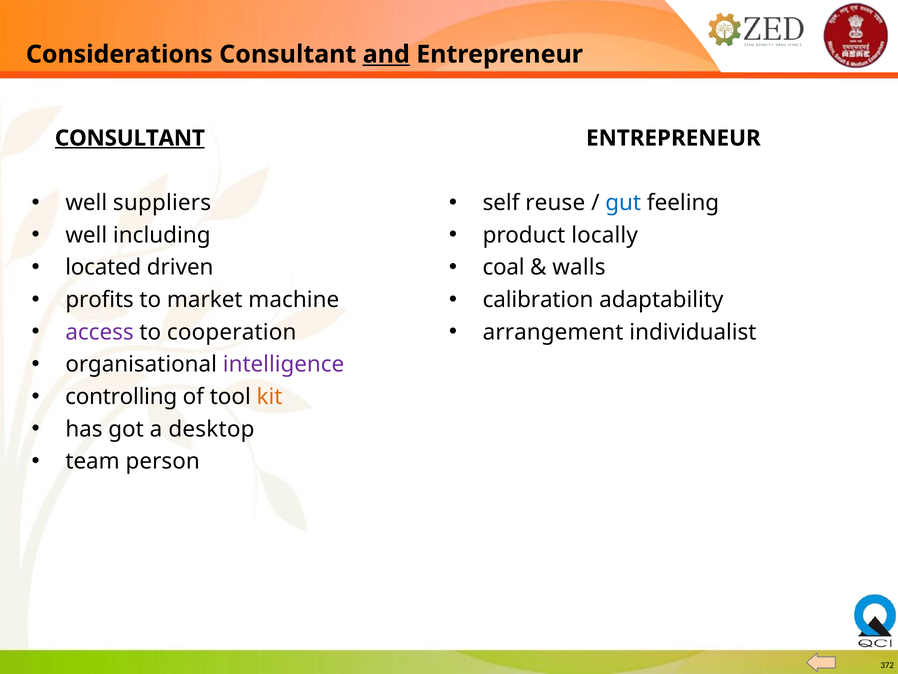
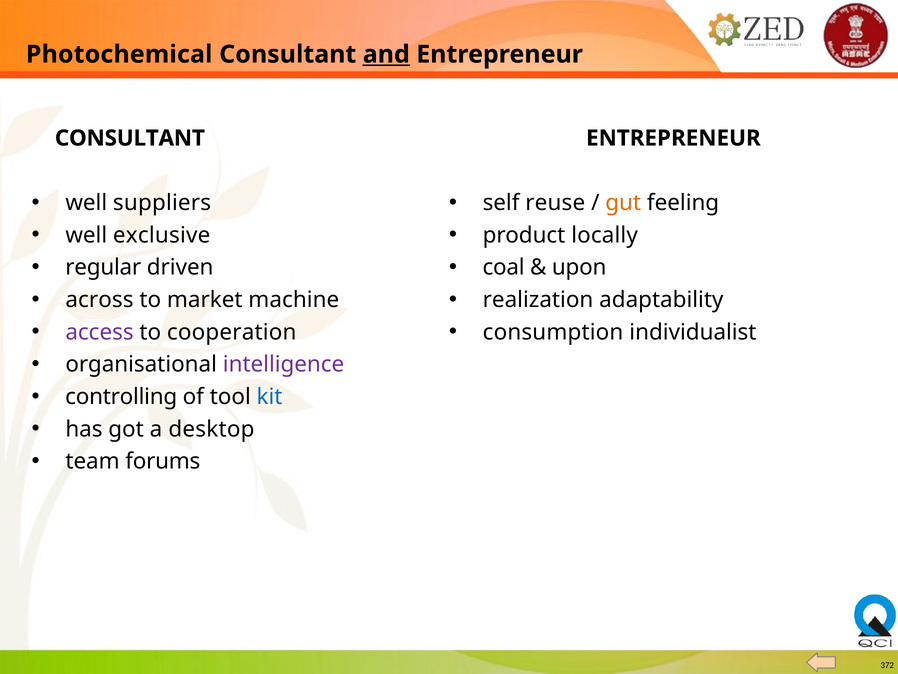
Considerations: Considerations -> Photochemical (119, 54)
CONSULTANT underline: present -> none (130, 138)
gut colour: blue -> orange (623, 203)
including: including -> exclusive (162, 235)
located: located -> regular (103, 267)
walls: walls -> upon (579, 267)
profits: profits -> across (99, 300)
calibration: calibration -> realization (538, 300)
arrangement: arrangement -> consumption (553, 332)
kit colour: orange -> blue (270, 397)
person: person -> forums (163, 461)
